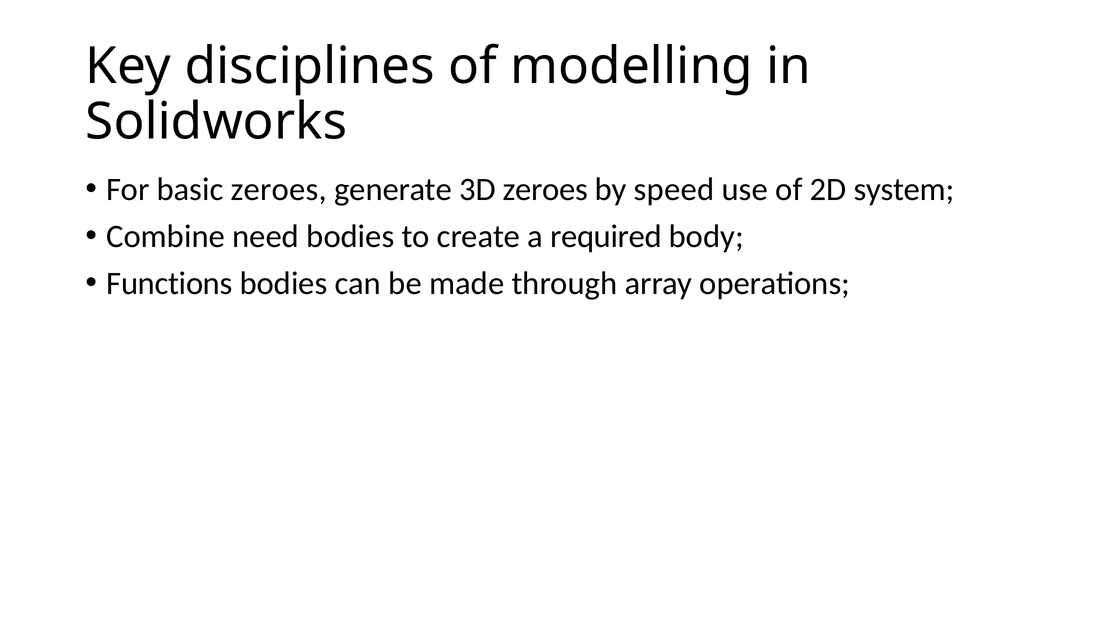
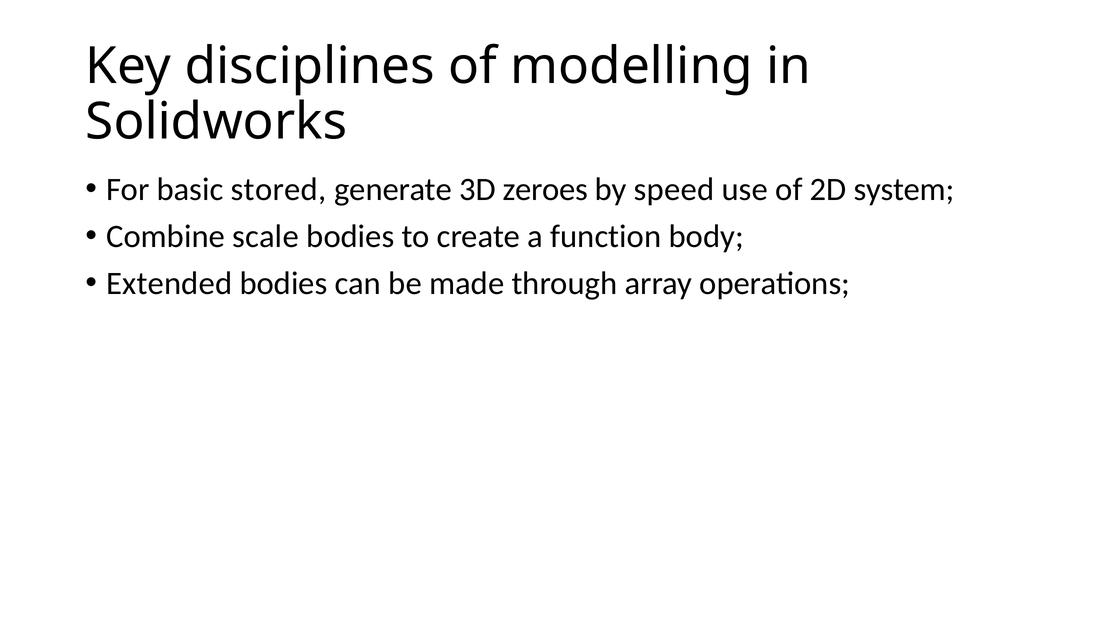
basic zeroes: zeroes -> stored (279, 189)
need: need -> scale (266, 236)
required: required -> function (606, 236)
Functions: Functions -> Extended (169, 283)
